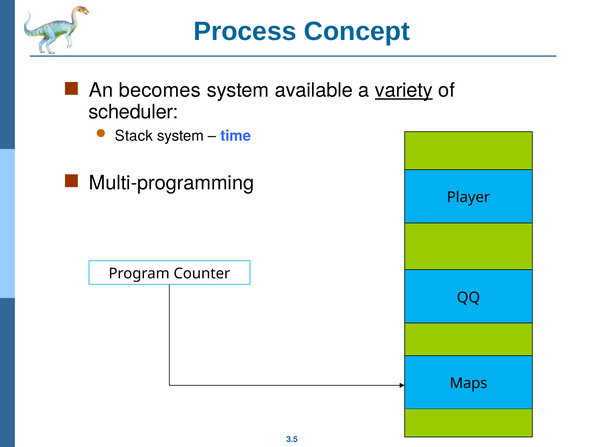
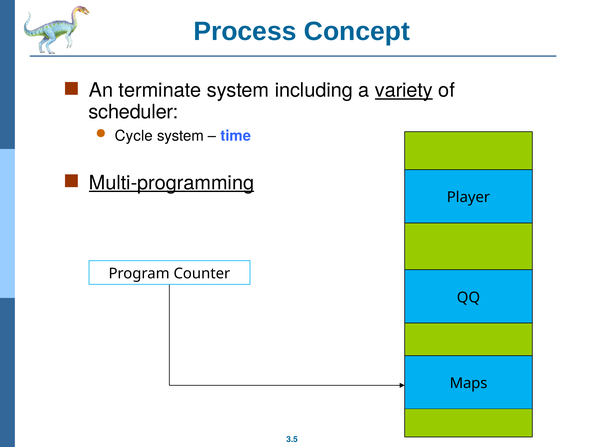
becomes: becomes -> terminate (160, 90)
available: available -> including (314, 90)
Stack: Stack -> Cycle (134, 136)
Multi-programming underline: none -> present (171, 183)
